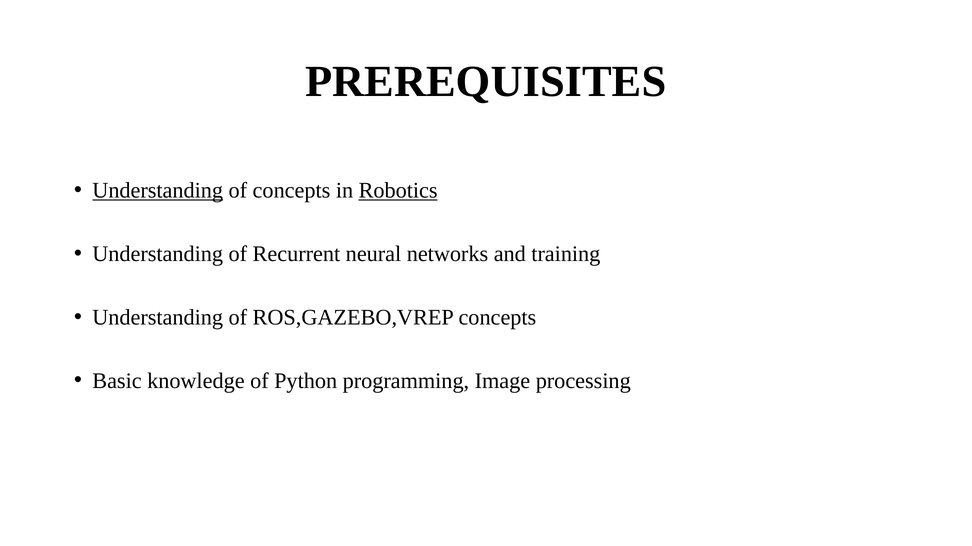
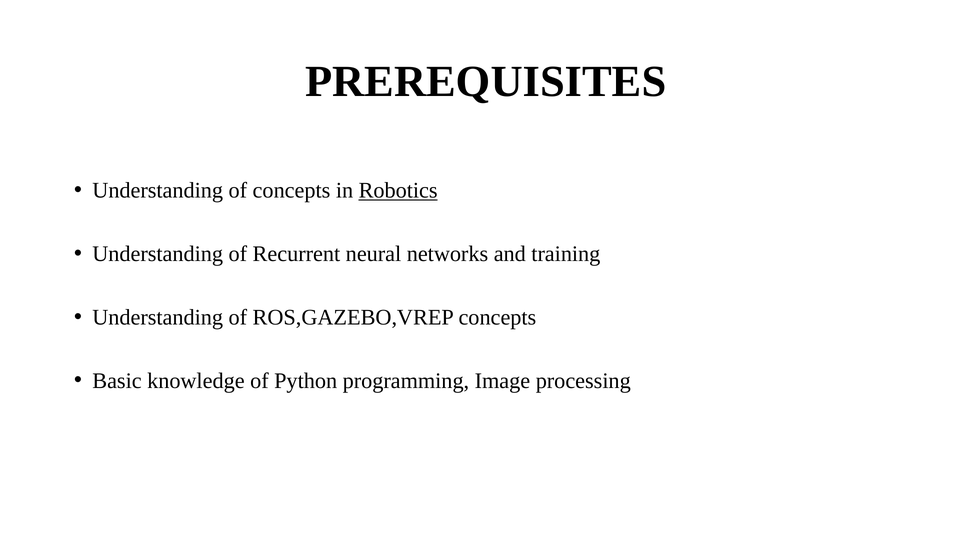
Understanding underline: present -> none (158, 191)
